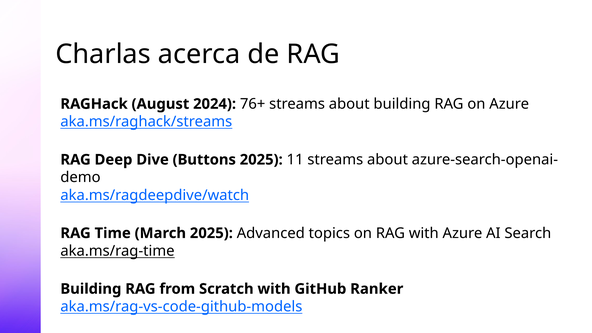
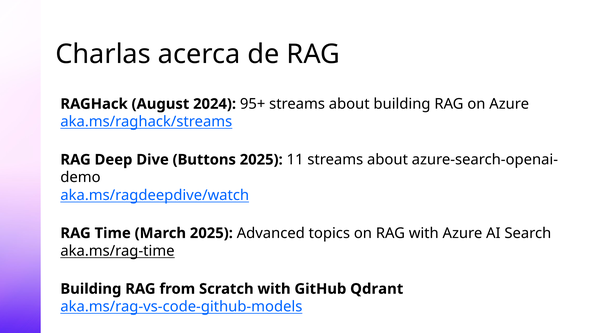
76+: 76+ -> 95+ (253, 104)
Ranker: Ranker -> Qdrant (377, 289)
